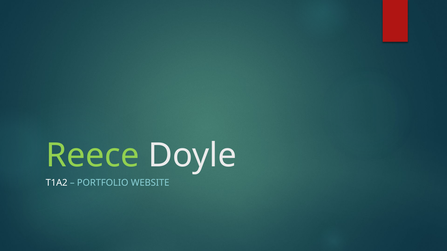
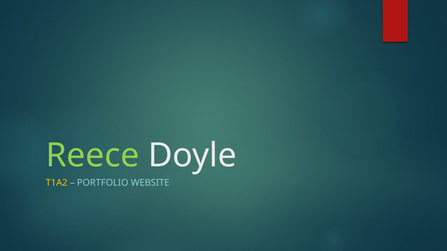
T1A2 colour: white -> yellow (57, 183)
